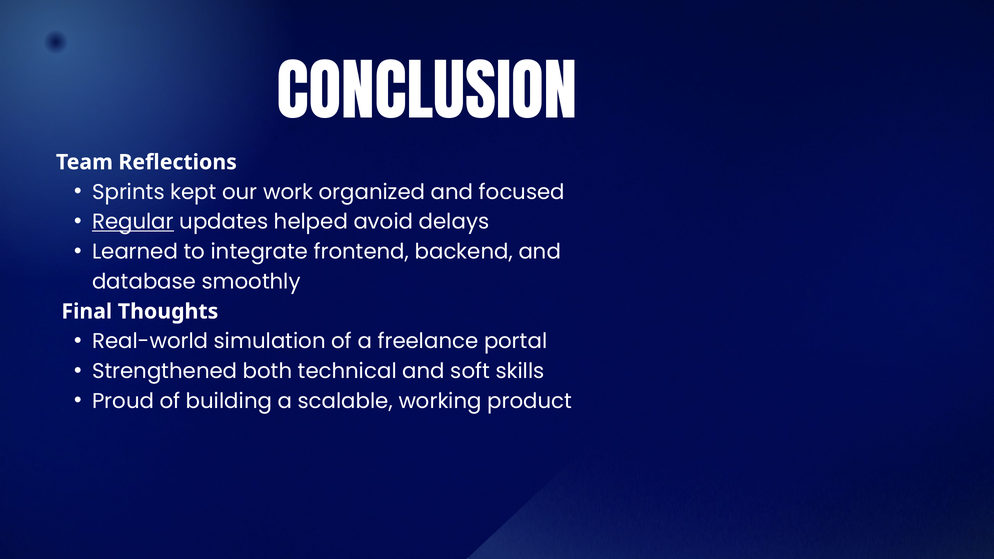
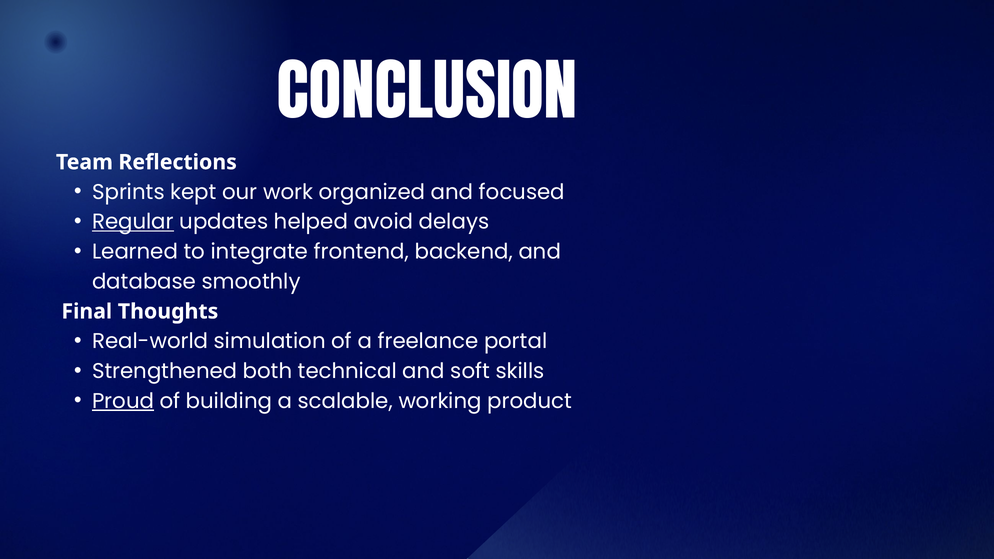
Proud underline: none -> present (123, 401)
